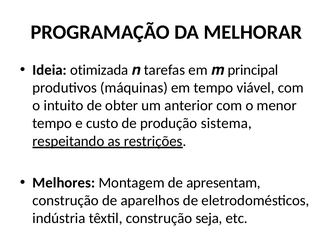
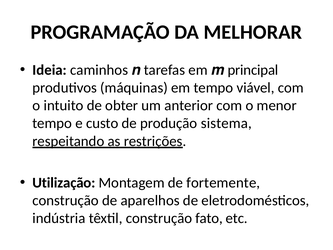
otimizada: otimizada -> caminhos (99, 70)
Melhores: Melhores -> Utilização (64, 182)
apresentam: apresentam -> fortemente (223, 182)
seja: seja -> fato (209, 218)
